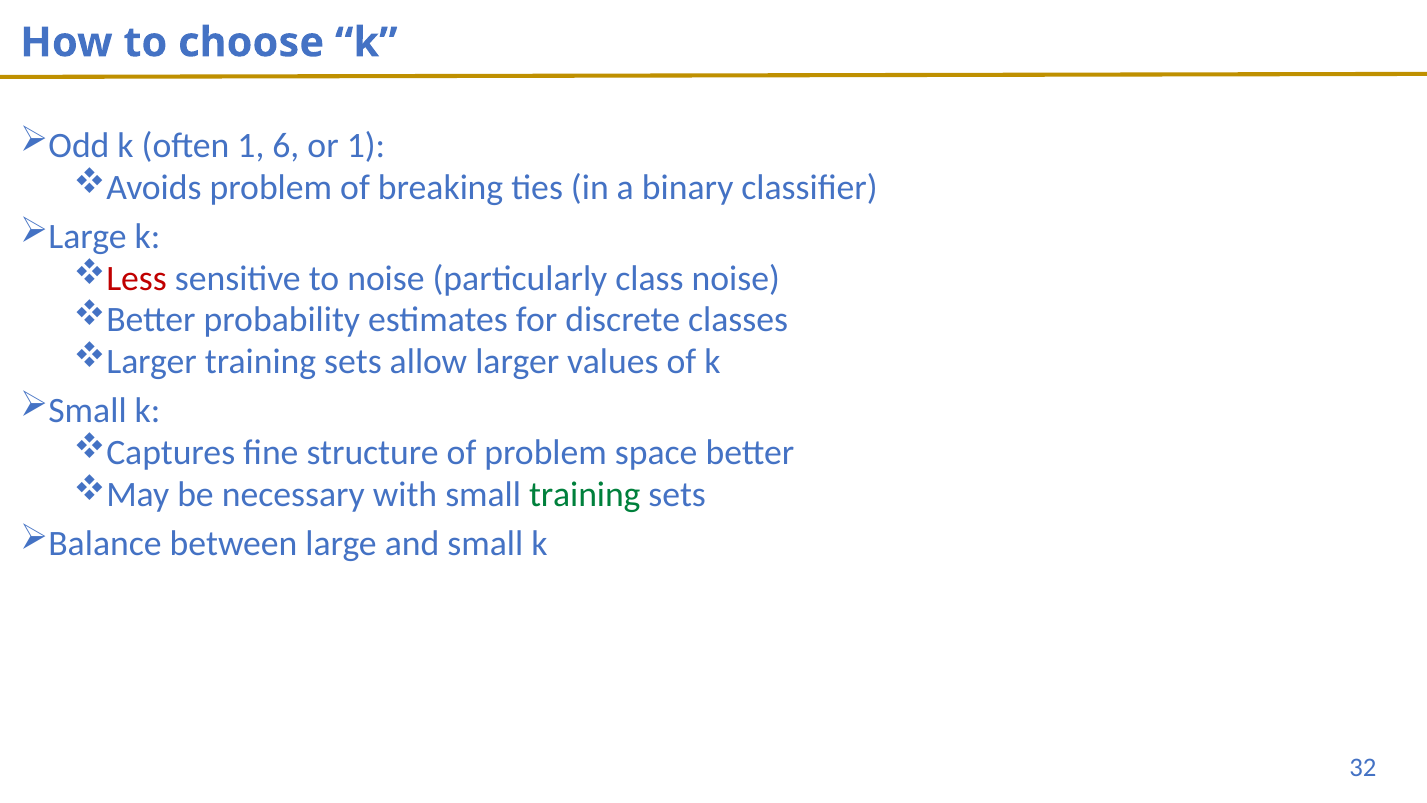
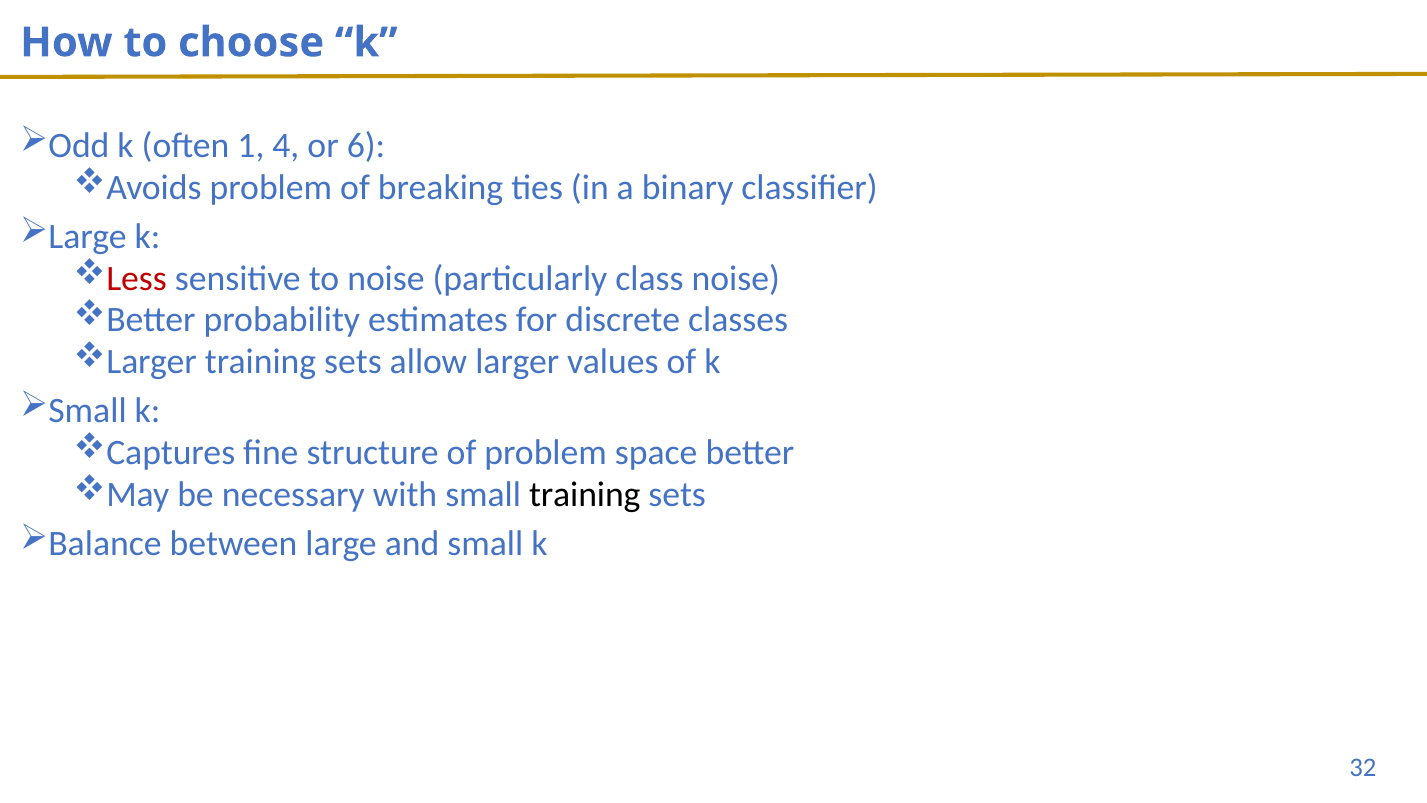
6: 6 -> 4 (286, 146)
or 1: 1 -> 6 (366, 146)
training colour: green -> black (585, 494)
